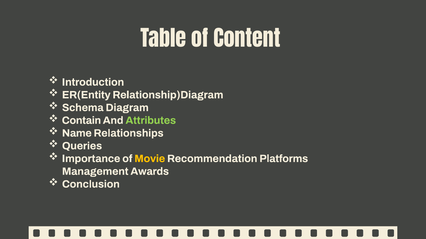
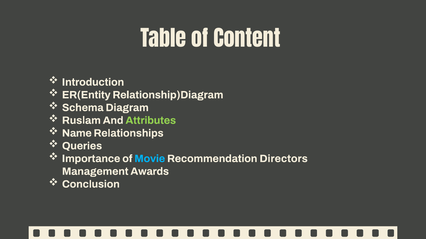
Contain: Contain -> Ruslam (81, 121)
Movie colour: yellow -> light blue (150, 159)
Platforms: Platforms -> Directors (284, 159)
